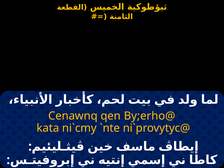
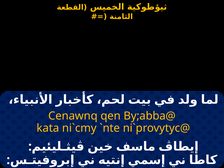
By;erho@: By;erho@ -> By;abba@ (150, 116)
